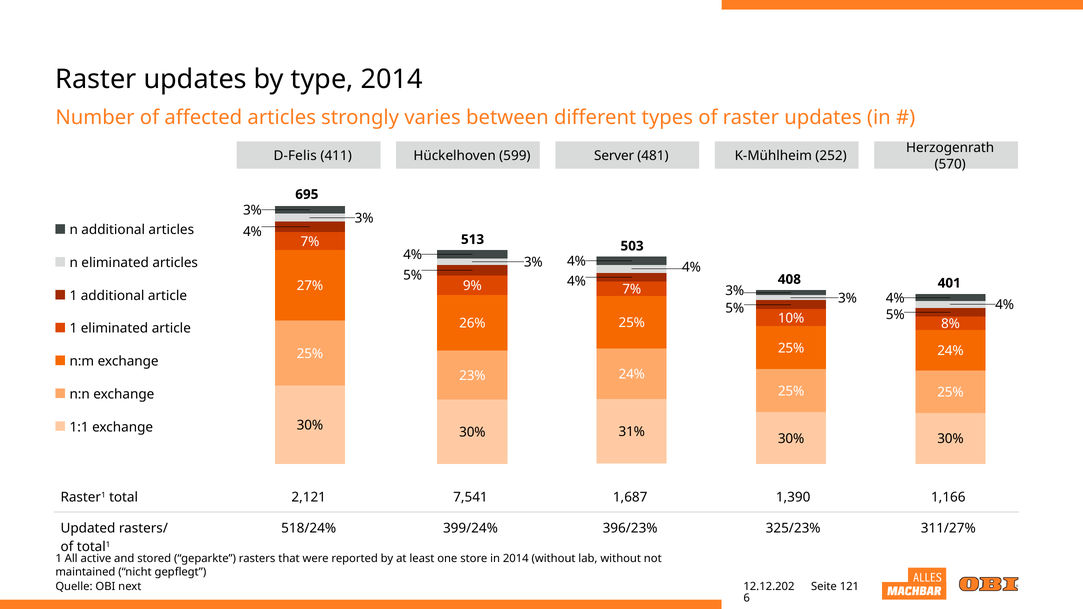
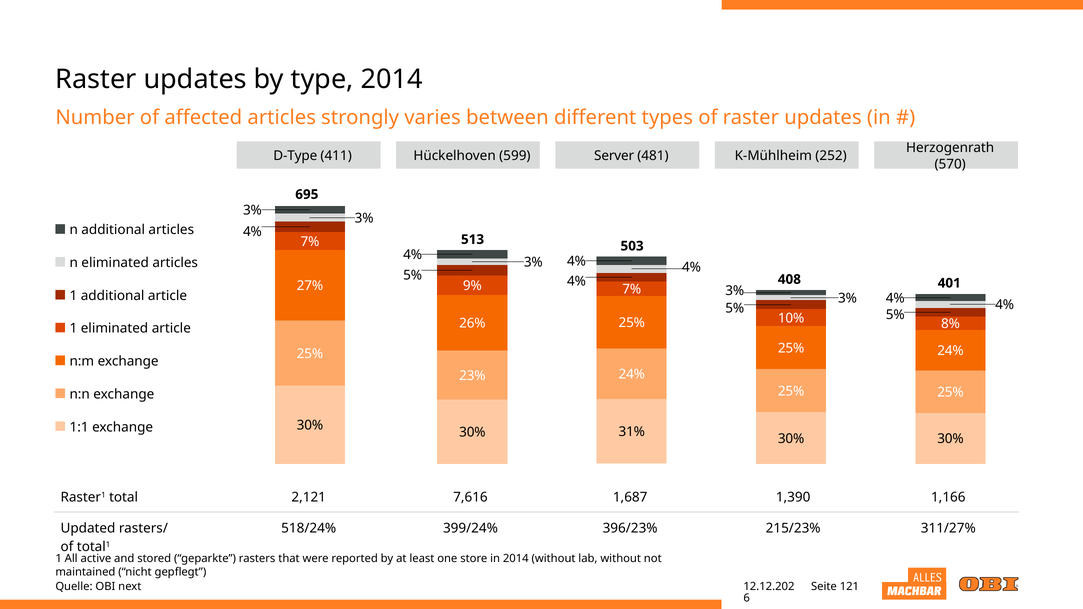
D-Felis: D-Felis -> D-Type (295, 156)
7,541: 7,541 -> 7,616 (470, 497)
325/23%: 325/23% -> 215/23% (793, 529)
